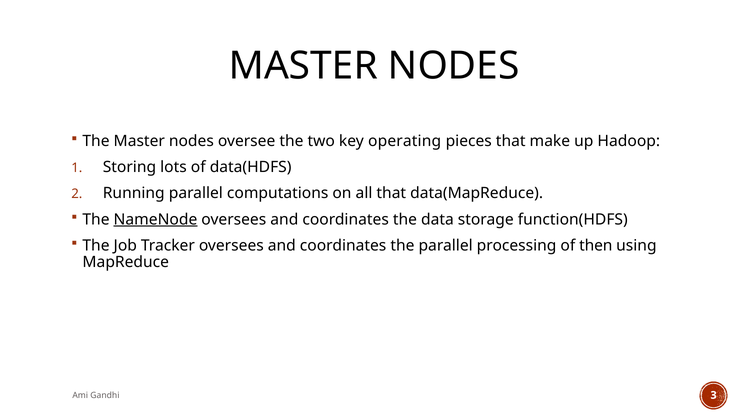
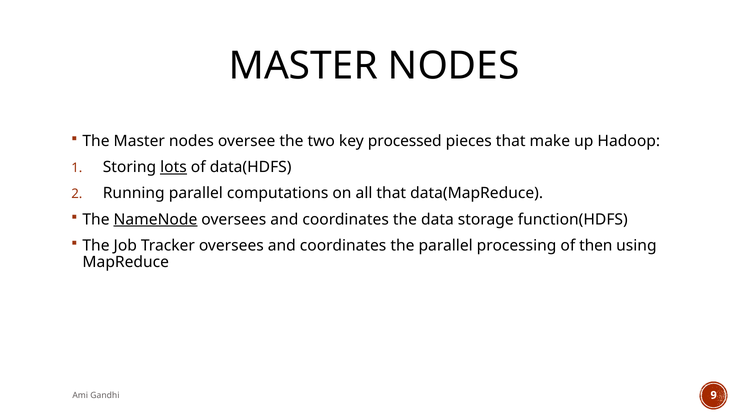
operating: operating -> processed (405, 141)
lots underline: none -> present (173, 167)
3: 3 -> 9 (714, 396)
